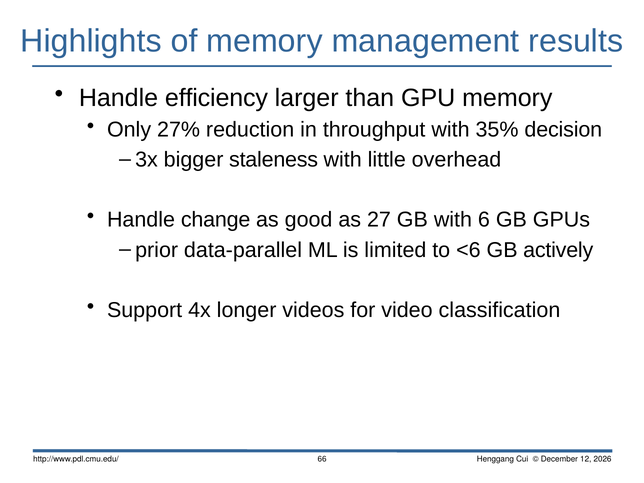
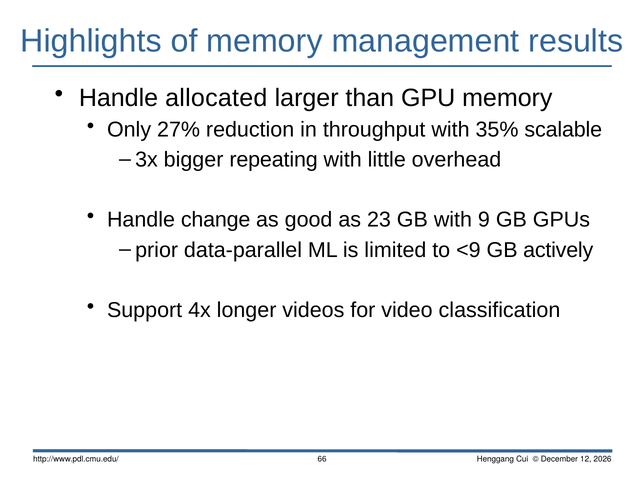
efficiency: efficiency -> allocated (216, 98)
decision: decision -> scalable (563, 130)
staleness: staleness -> repeating (274, 160)
27: 27 -> 23 (379, 220)
6: 6 -> 9 (484, 220)
<6: <6 -> <9 (468, 250)
